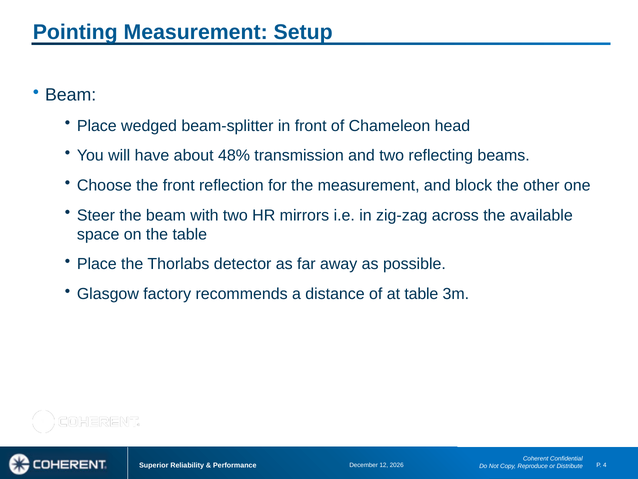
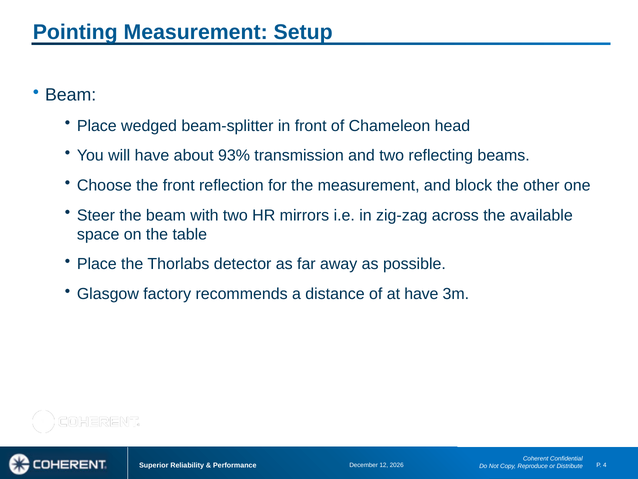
48%: 48% -> 93% (234, 155)
at table: table -> have (421, 294)
